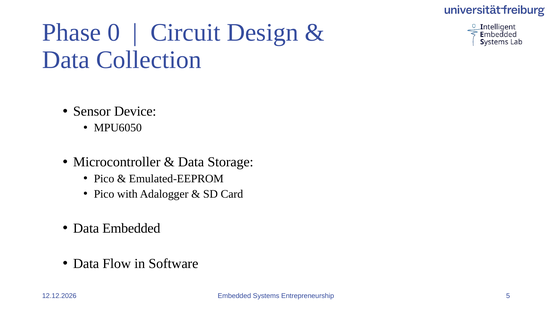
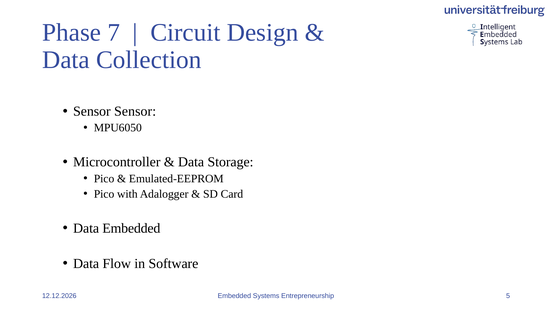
0: 0 -> 7 (114, 33)
Sensor Device: Device -> Sensor (135, 112)
